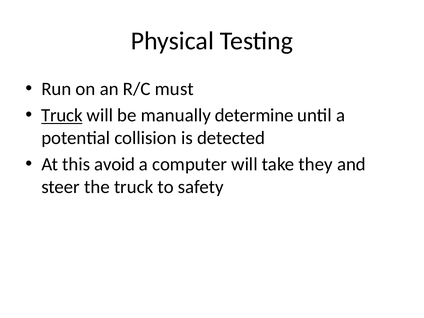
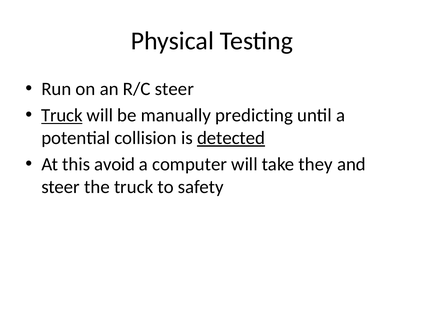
R/C must: must -> steer (174, 89)
determine: determine -> predicting (254, 115)
detected underline: none -> present (231, 138)
